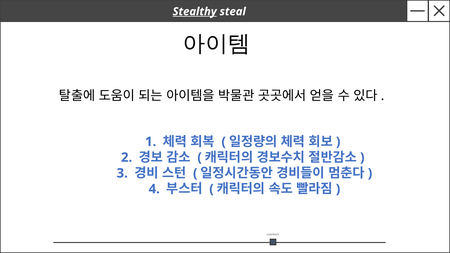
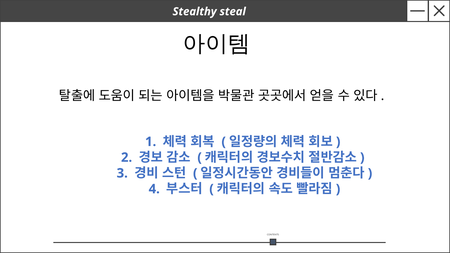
Stealthy underline: present -> none (195, 12)
